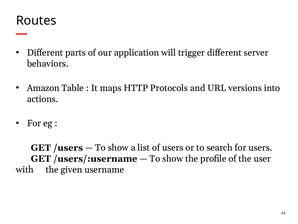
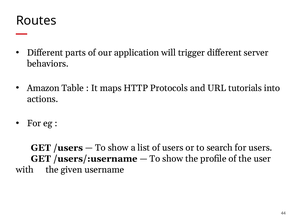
versions: versions -> tutorials (245, 88)
